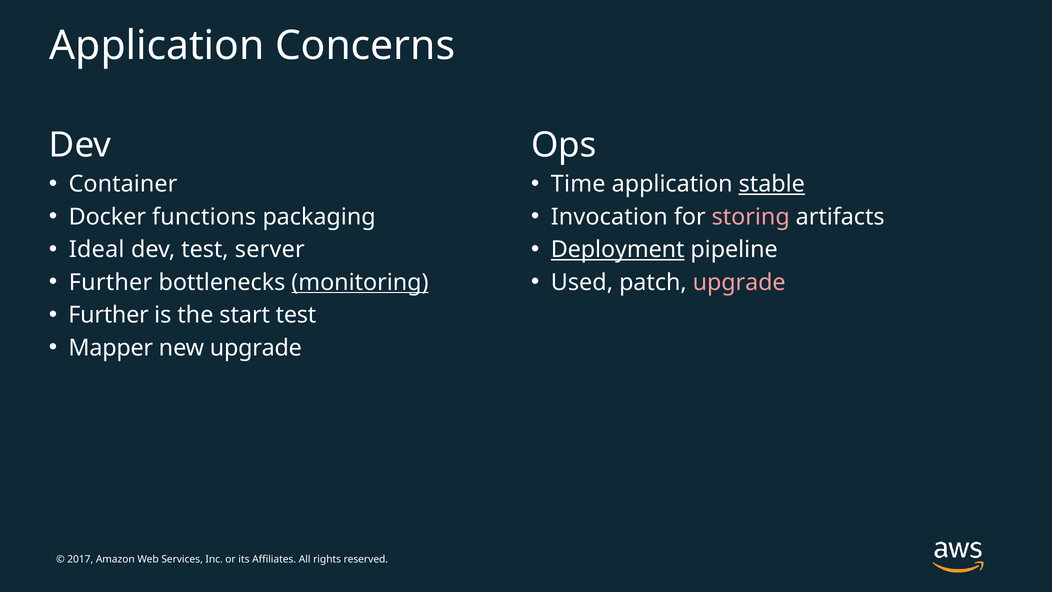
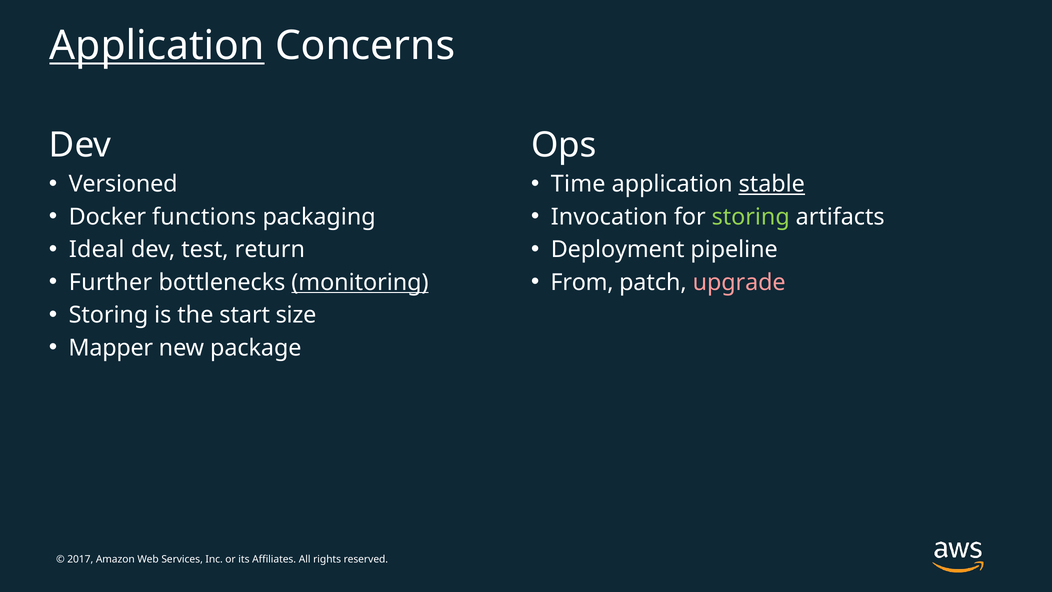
Application underline: none -> present (157, 46)
Container: Container -> Versioned (123, 184)
storing colour: pink -> light green (751, 217)
server: server -> return (270, 250)
Deployment underline: present -> none (618, 250)
Used: Used -> From (582, 282)
Further: Further -> Storing (108, 315)
start test: test -> size (296, 315)
new upgrade: upgrade -> package (256, 348)
